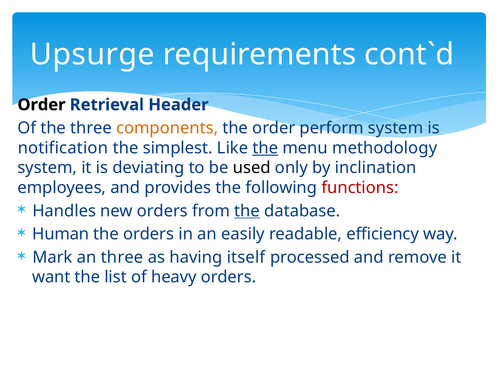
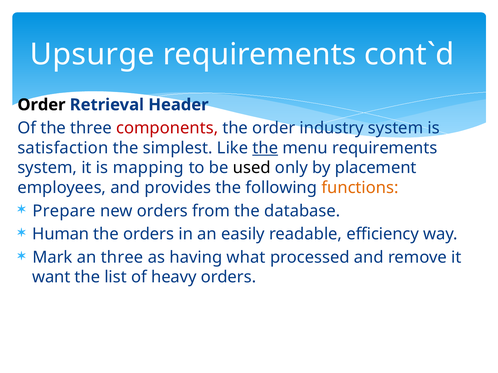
components colour: orange -> red (167, 128)
perform: perform -> industry (332, 128)
notification: notification -> satisfaction (63, 148)
menu methodology: methodology -> requirements (385, 148)
deviating: deviating -> mapping (148, 168)
inclination: inclination -> placement (376, 168)
functions colour: red -> orange (360, 188)
Handles: Handles -> Prepare (64, 211)
the underline: present -> none (247, 211)
itself: itself -> what (246, 258)
